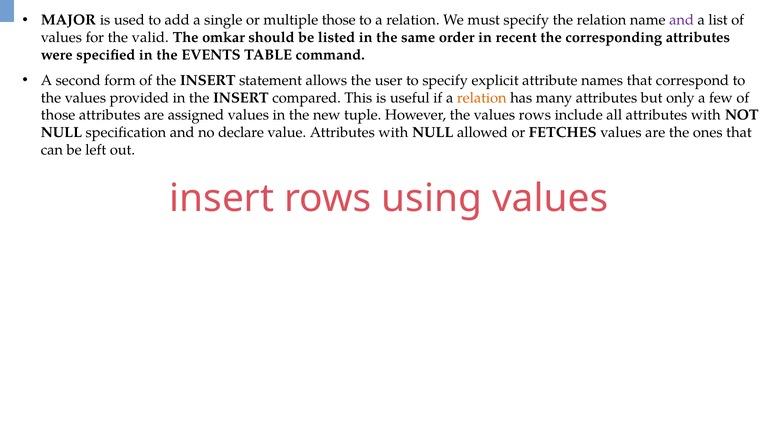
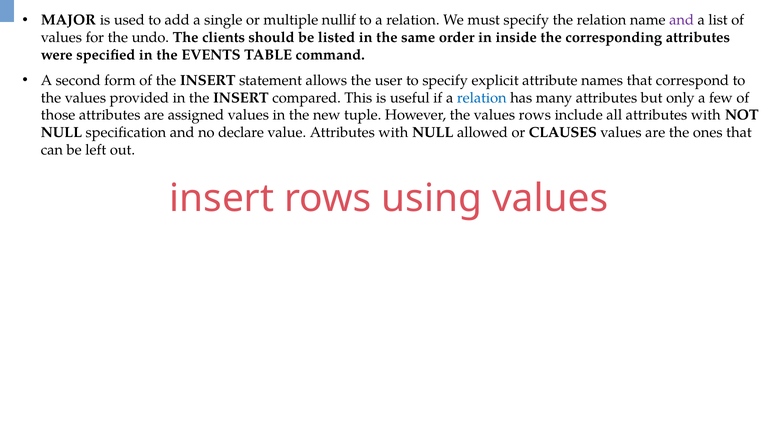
multiple those: those -> nullif (339, 20)
valid: valid -> undo (150, 38)
omkar: omkar -> clients (224, 38)
recent: recent -> inside (516, 38)
relation colour: orange -> blue (482, 98)
FETCHES: FETCHES -> CLAUSES (563, 133)
